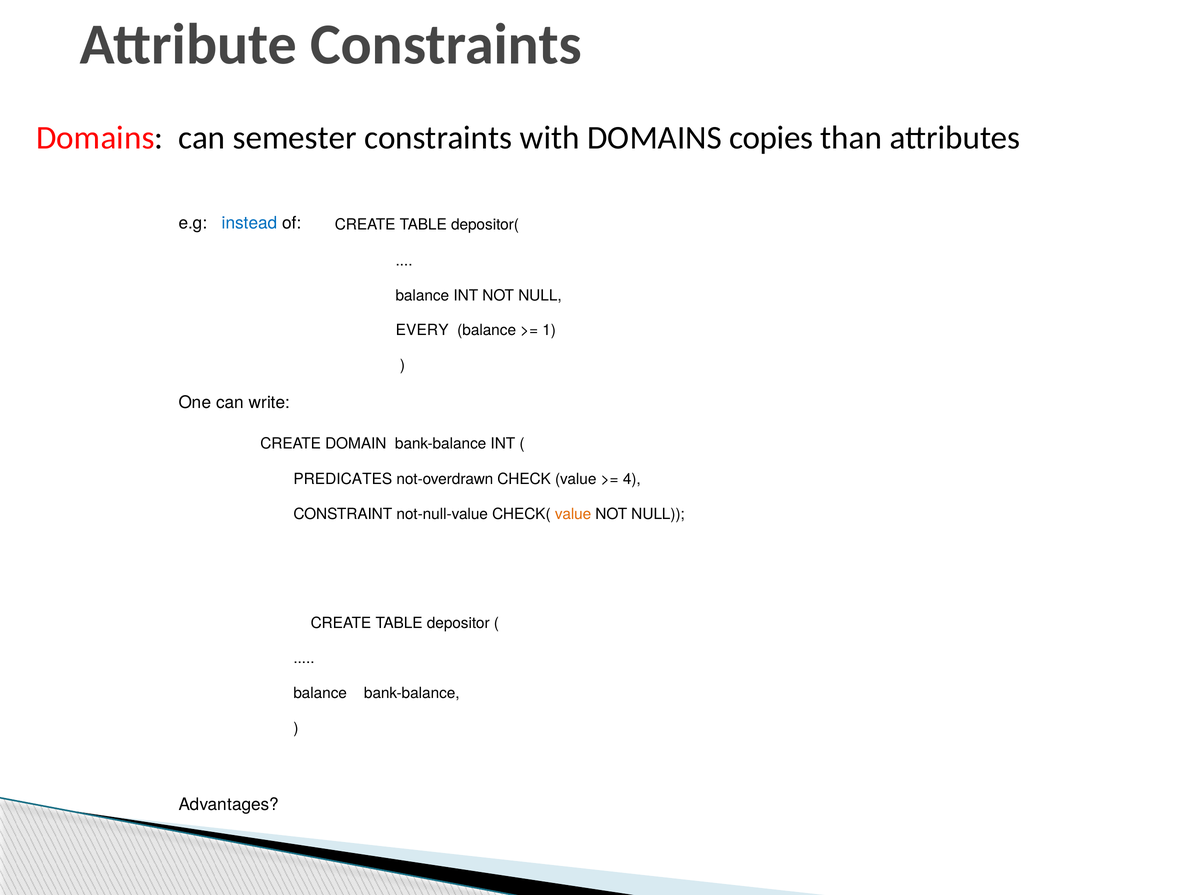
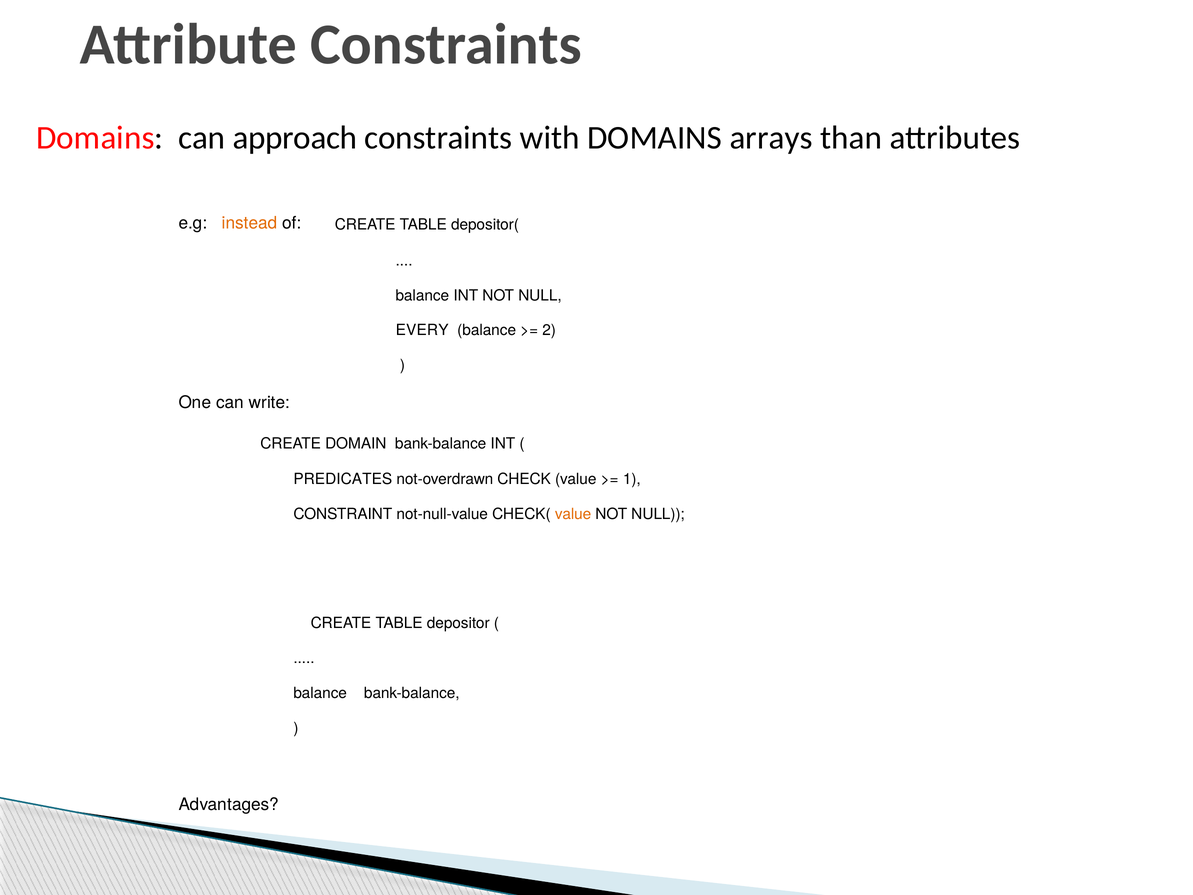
semester: semester -> approach (295, 138)
copies: copies -> arrays (771, 138)
instead colour: blue -> orange (250, 223)
1: 1 -> 2 (549, 330)
4: 4 -> 1 (632, 479)
